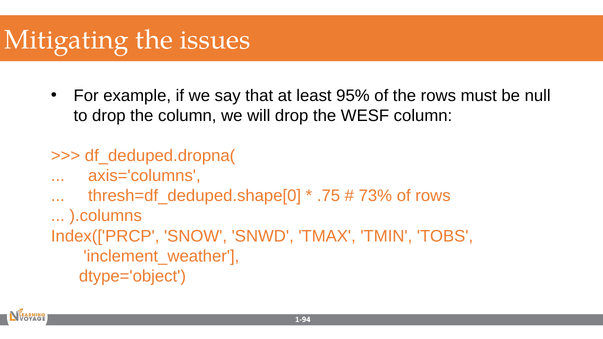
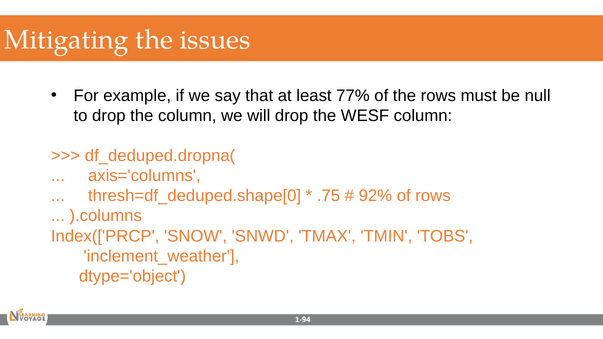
95%: 95% -> 77% (353, 96)
73%: 73% -> 92% (375, 196)
